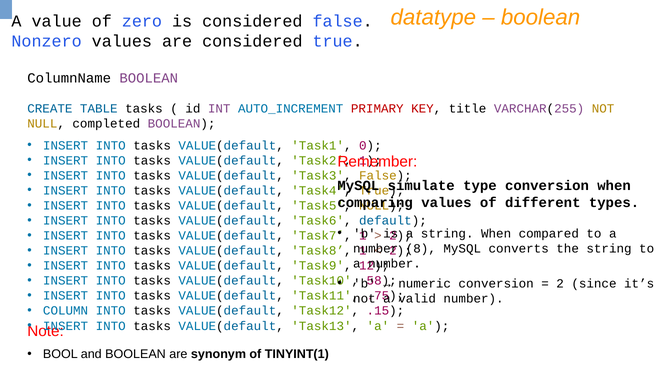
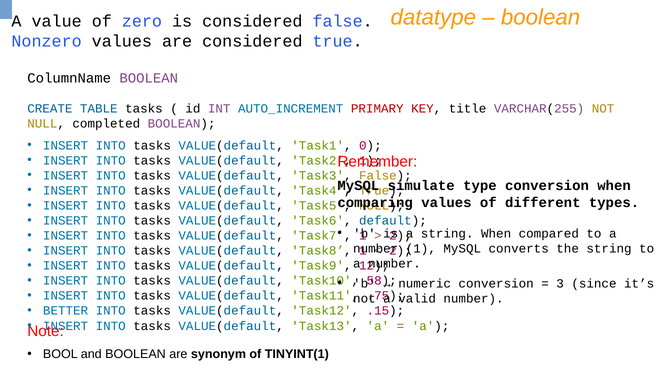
8: 8 -> 1 (421, 249)
2: 2 -> 3 (560, 284)
COLUMN: COLUMN -> BETTER (66, 311)
